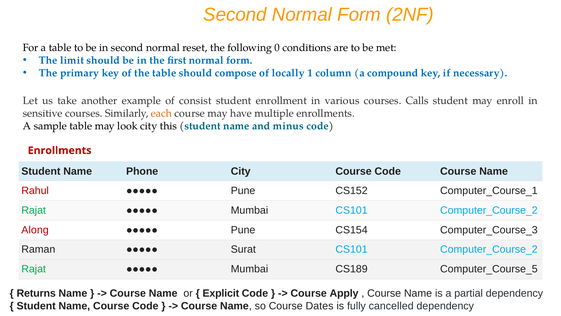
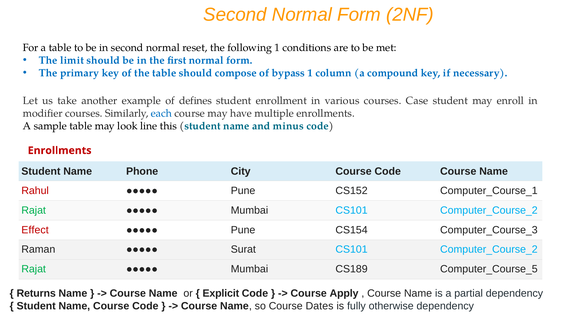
following 0: 0 -> 1 (277, 48)
locally: locally -> bypass (288, 73)
consist: consist -> defines (196, 101)
Calls: Calls -> Case (417, 101)
sensitive: sensitive -> modifier (43, 113)
each colour: orange -> blue (161, 113)
look city: city -> line (149, 126)
Along: Along -> Effect (35, 230)
cancelled: cancelled -> otherwise (391, 305)
